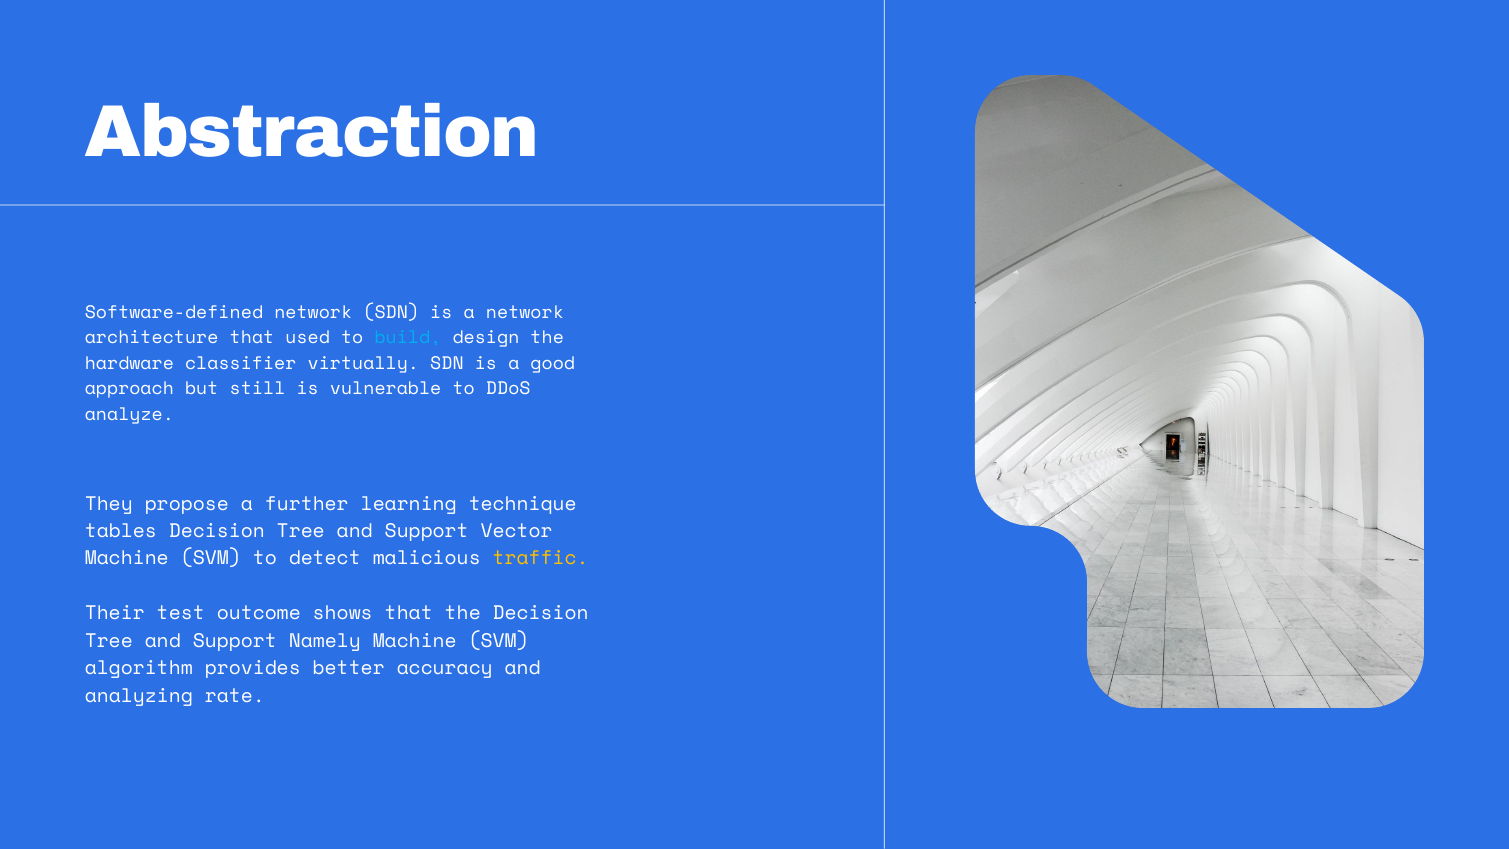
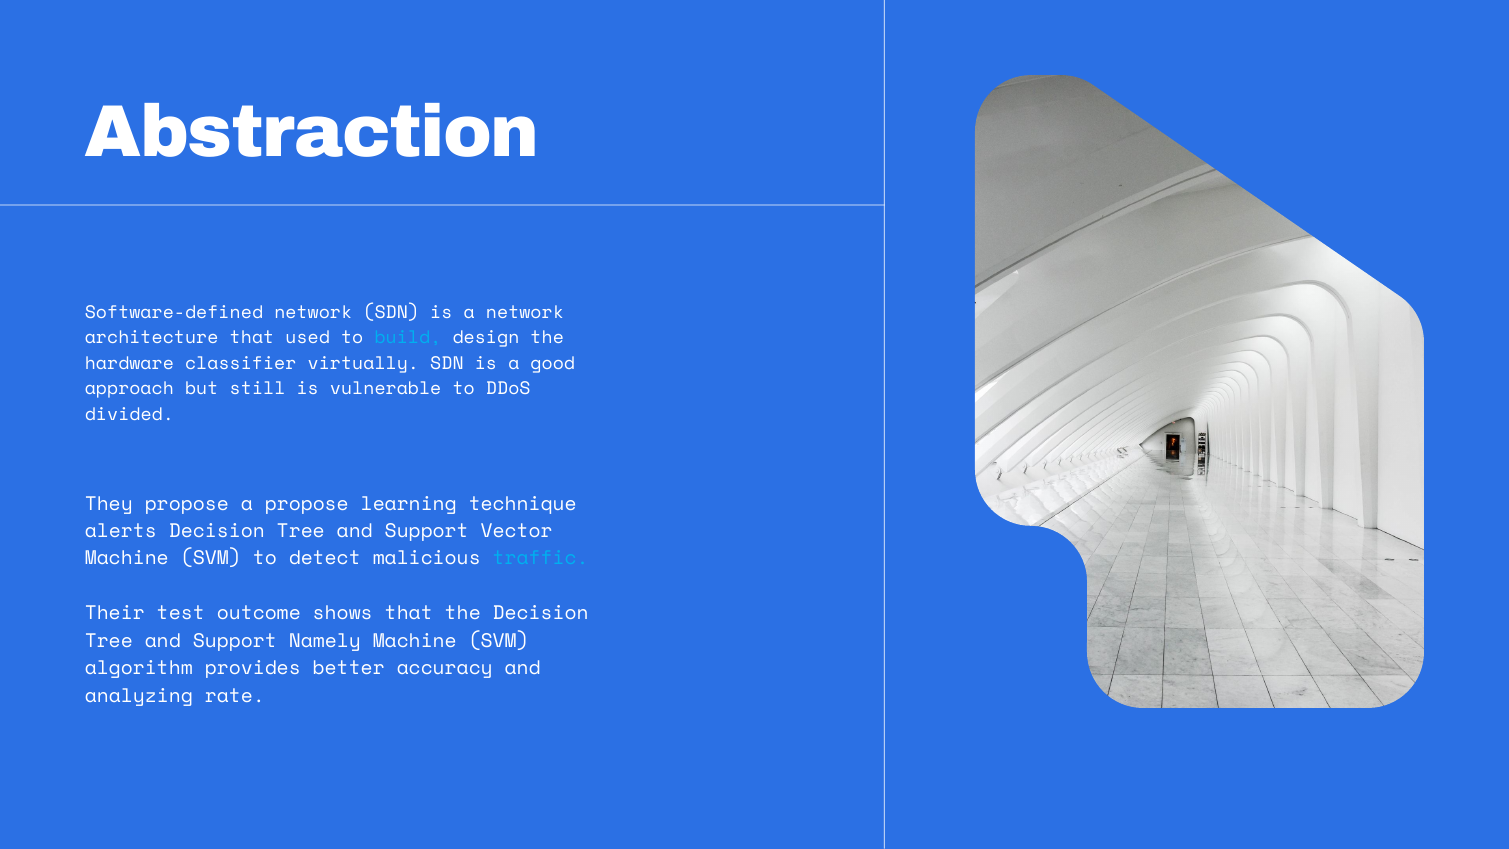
analyze: analyze -> divided (129, 414)
a further: further -> propose (307, 503)
tables: tables -> alerts (121, 531)
traffic colour: yellow -> light blue (541, 558)
